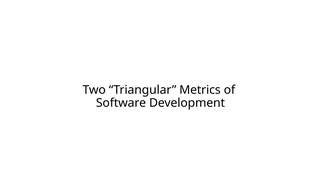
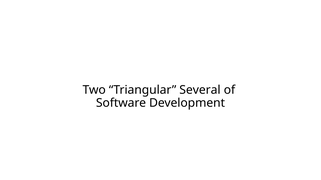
Metrics: Metrics -> Several (200, 90)
